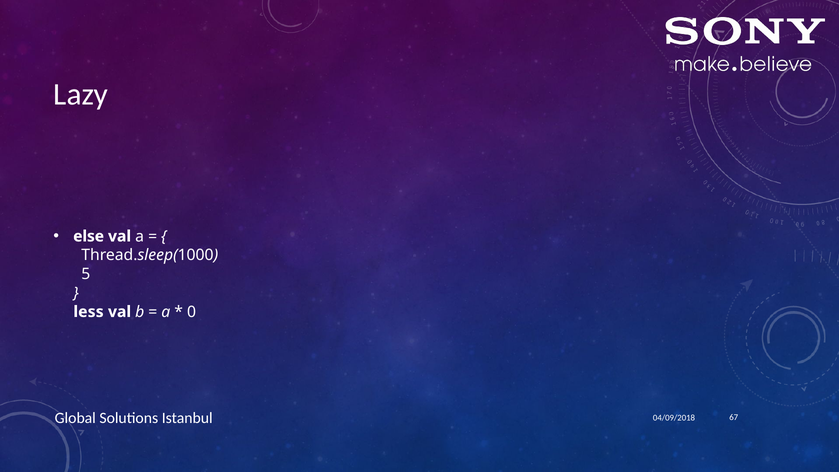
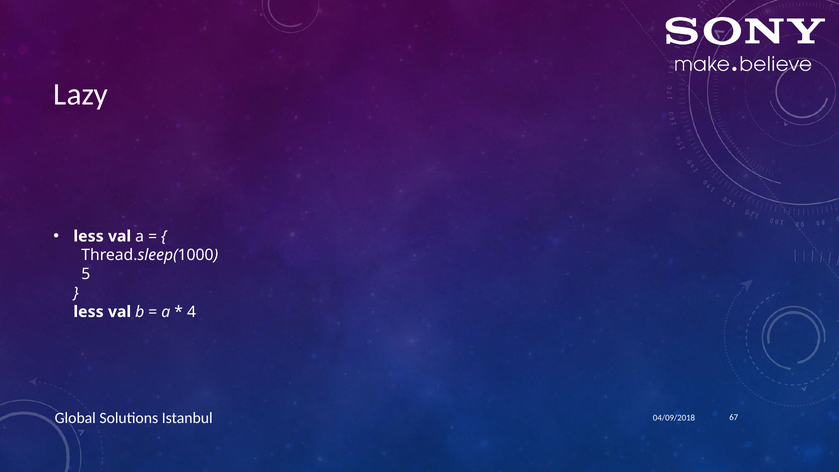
else: else -> less (88, 236)
0: 0 -> 4 (192, 312)
